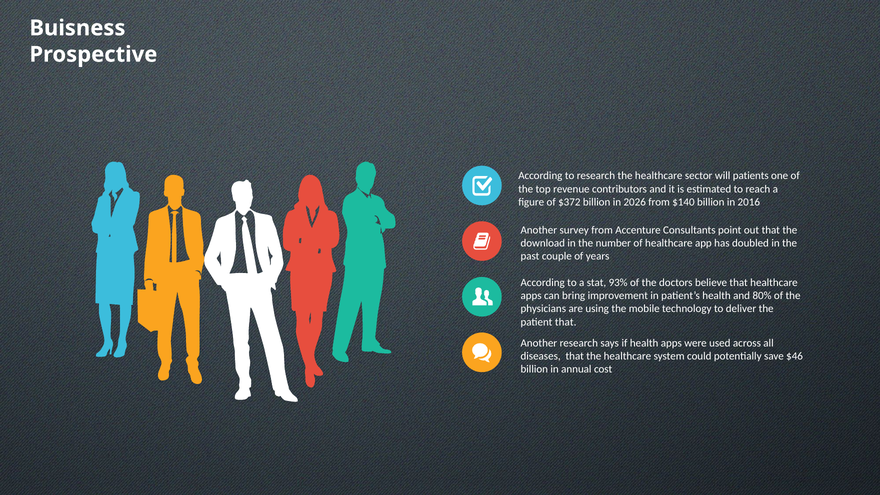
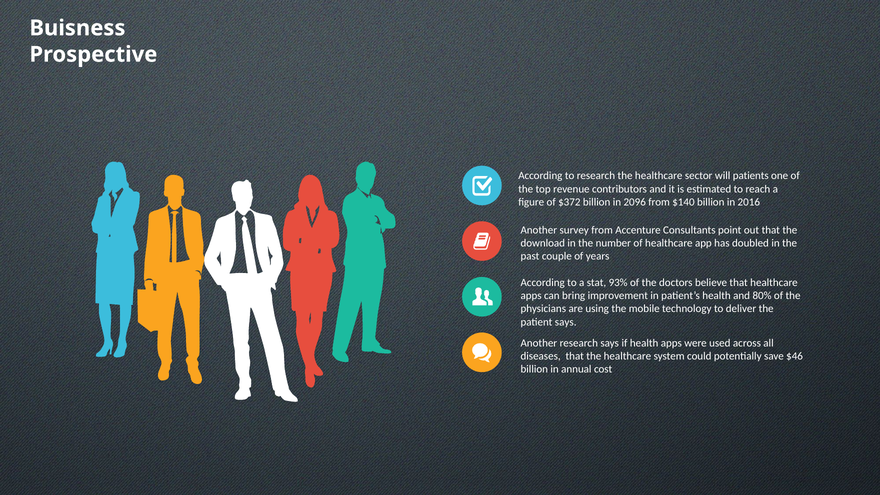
2026: 2026 -> 2096 (635, 202)
patient that: that -> says (566, 322)
